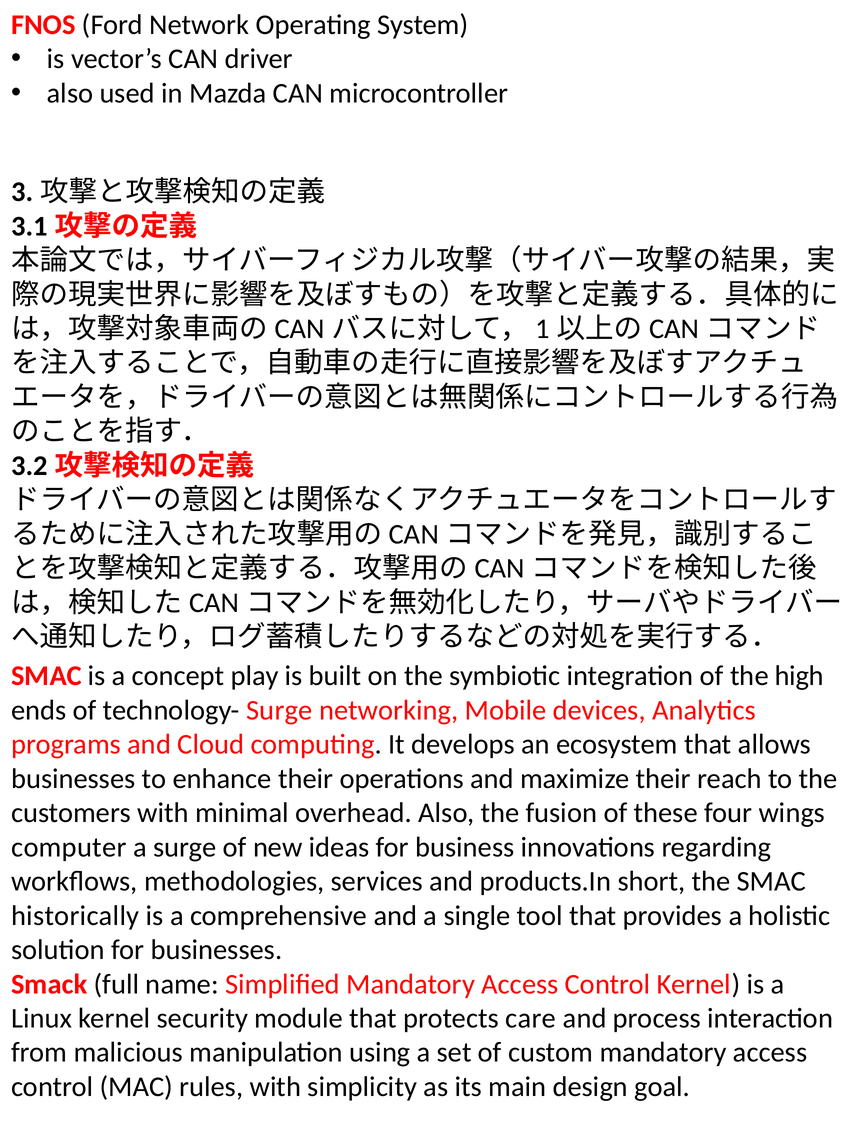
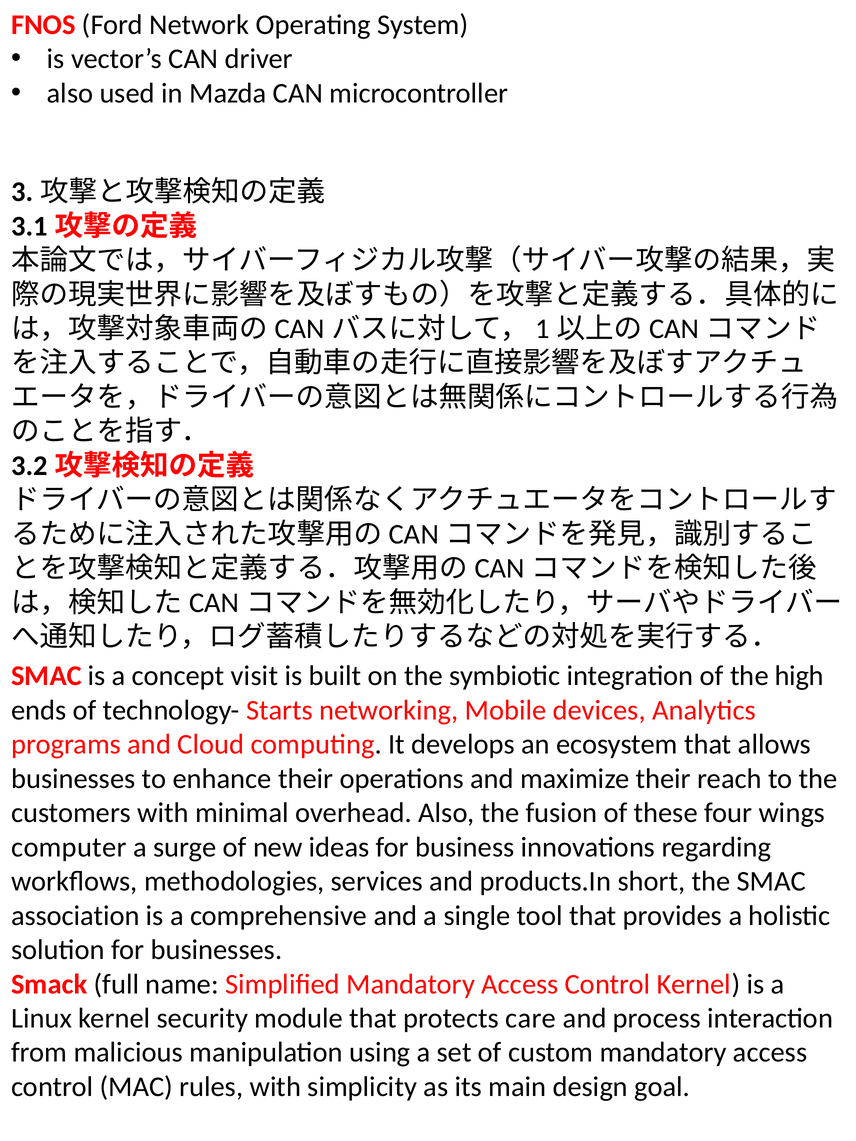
play: play -> visit (255, 676)
technology- Surge: Surge -> Starts (280, 710)
historically: historically -> association (75, 916)
